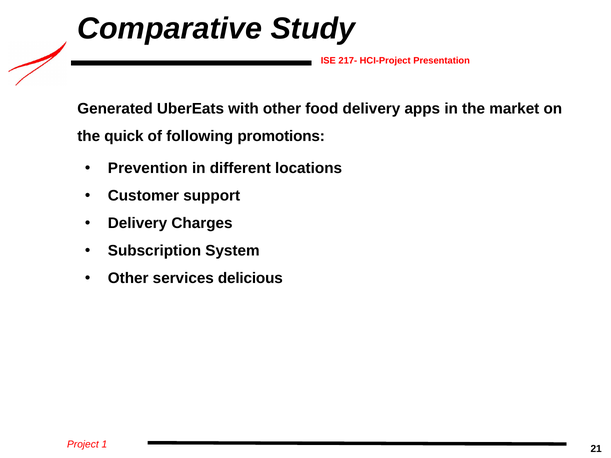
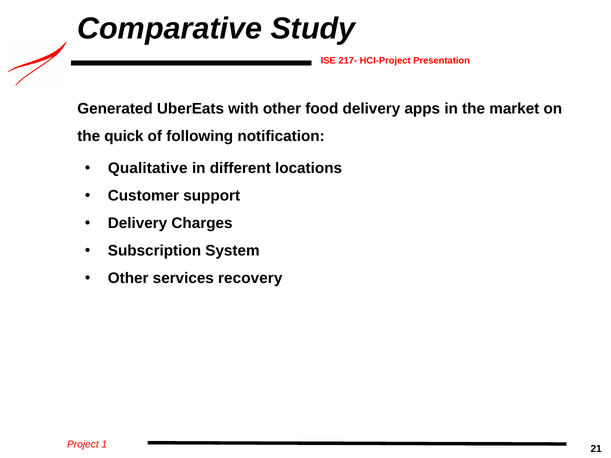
promotions: promotions -> notification (281, 136)
Prevention: Prevention -> Qualitative (148, 168)
delicious: delicious -> recovery (250, 278)
